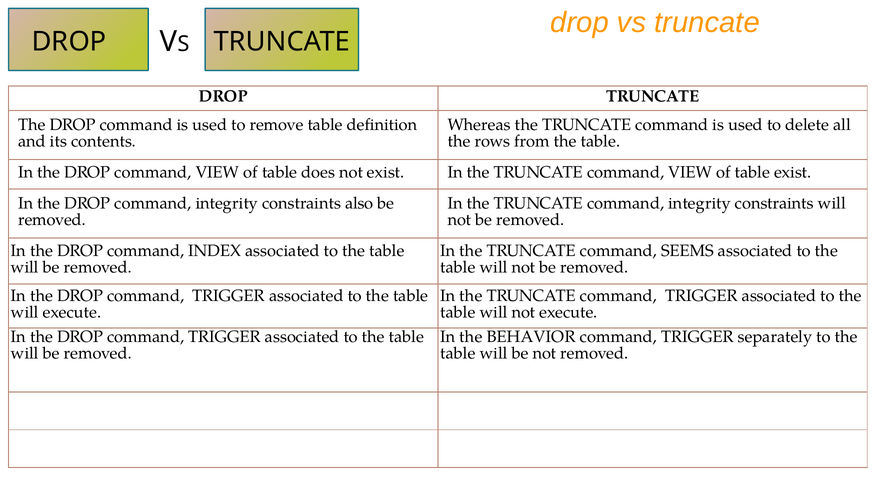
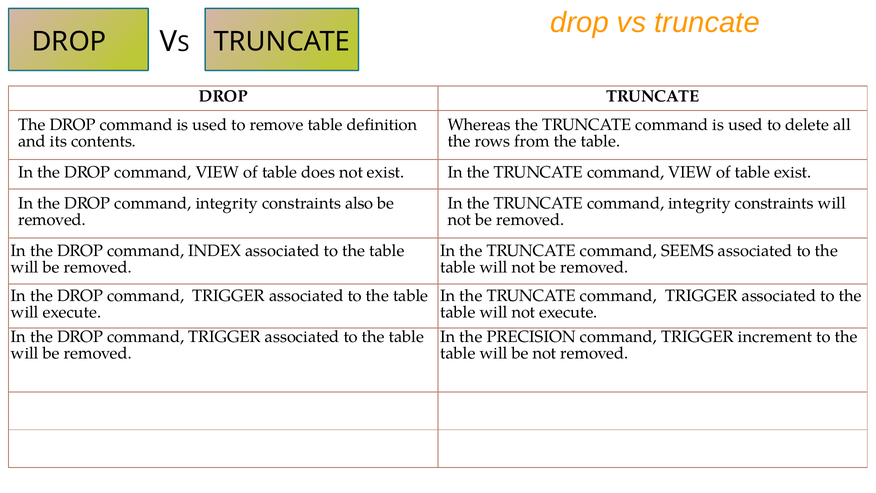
BEHAVIOR: BEHAVIOR -> PRECISION (531, 337)
separately: separately -> increment (775, 337)
